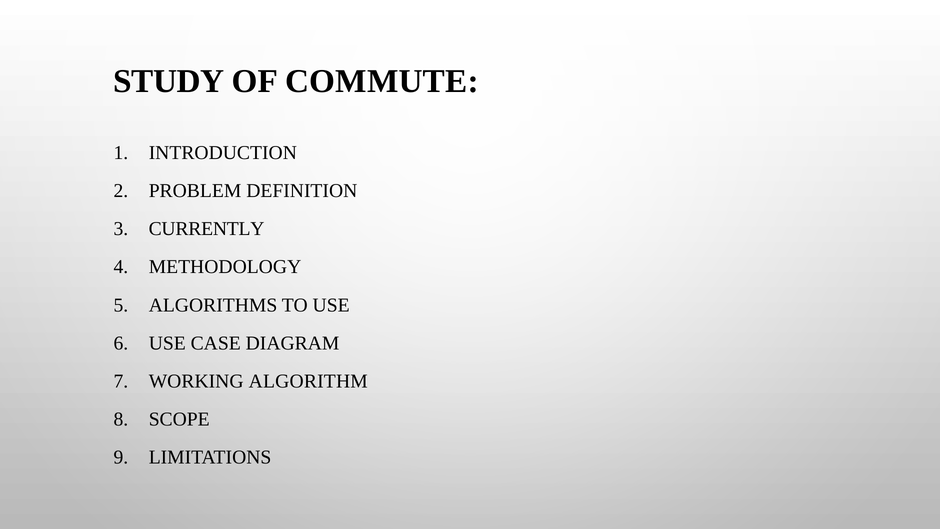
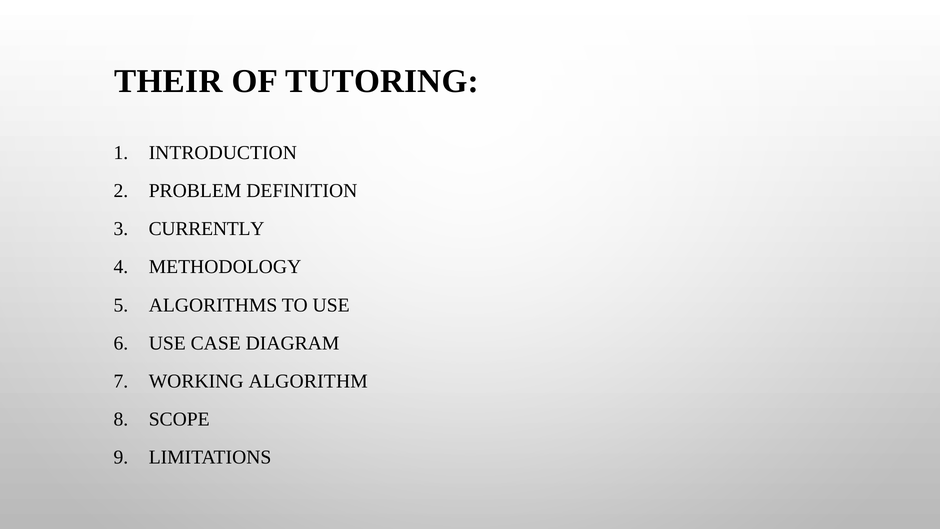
STUDY: STUDY -> THEIR (168, 81)
COMMUTE: COMMUTE -> TUTORING (382, 81)
